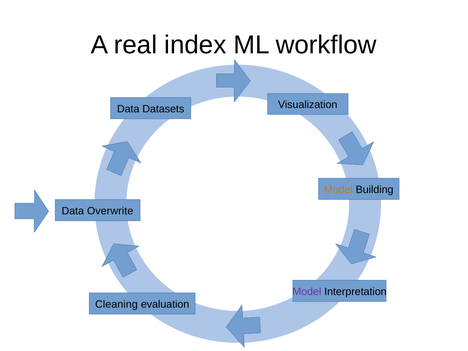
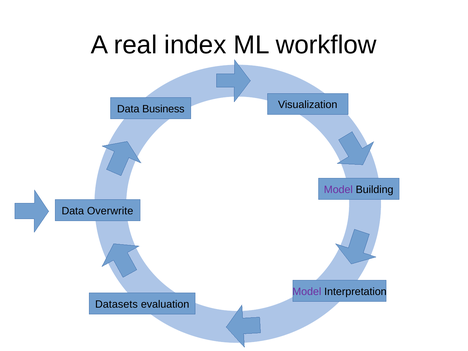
Datasets: Datasets -> Business (163, 109)
Model colour: orange -> purple (338, 190)
Cleaning: Cleaning -> Datasets (116, 304)
